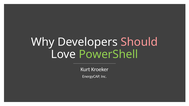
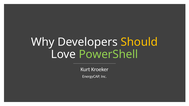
Should colour: pink -> yellow (139, 42)
